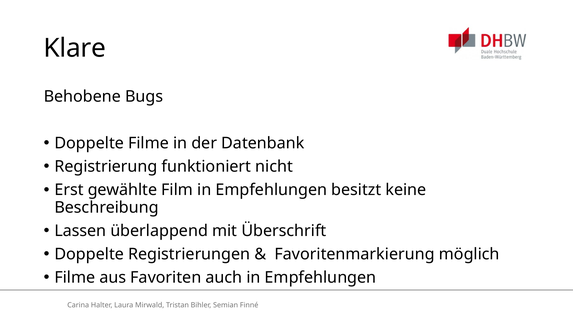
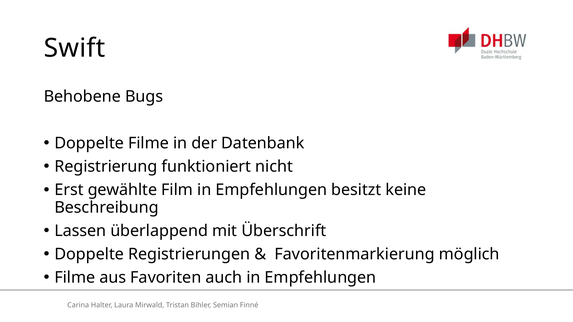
Klare: Klare -> Swift (75, 48)
